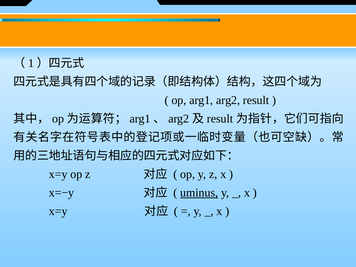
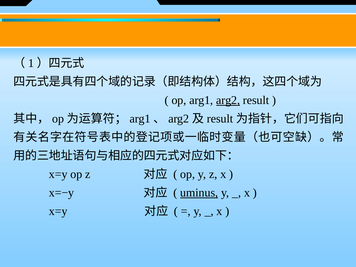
arg2 underline: none -> present (228, 100)
